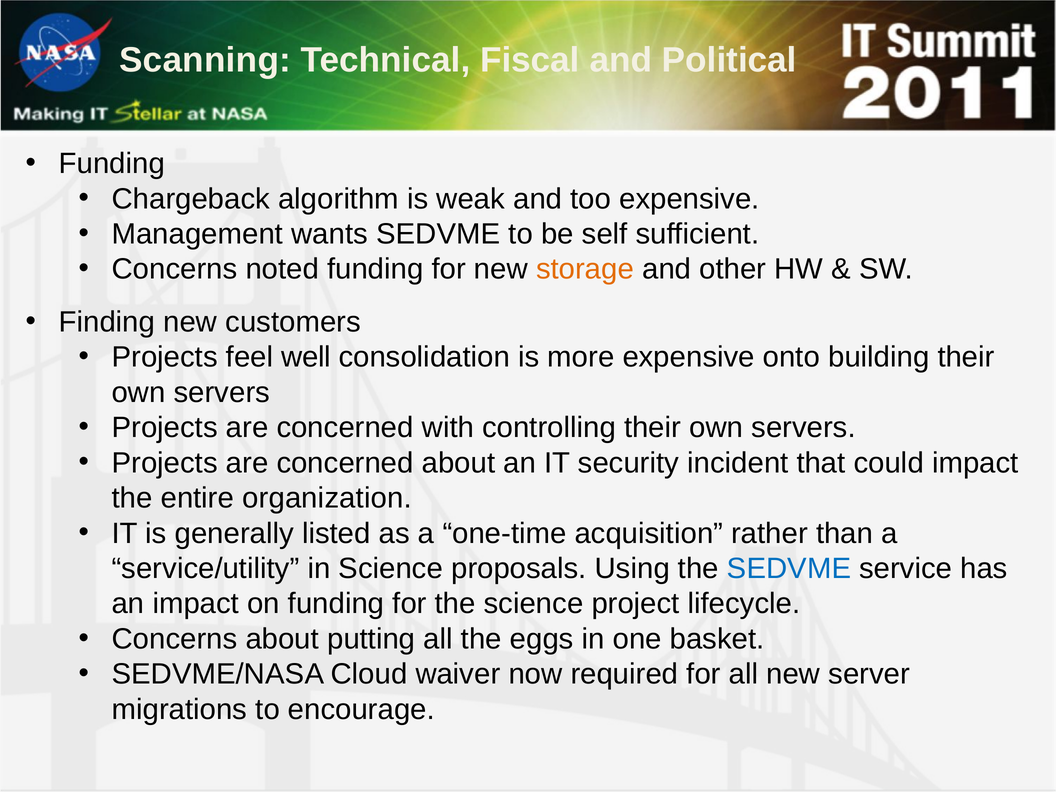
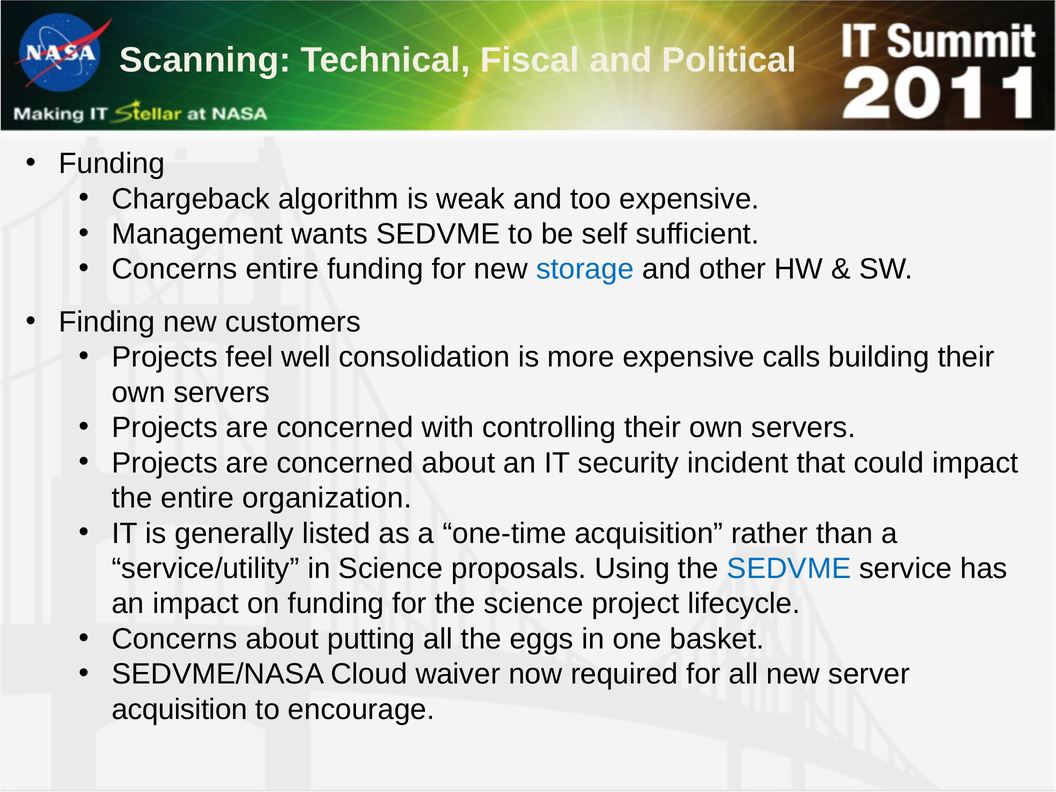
Concerns noted: noted -> entire (282, 269)
storage colour: orange -> blue (585, 269)
onto: onto -> calls (792, 357)
migrations: migrations -> acquisition (180, 709)
